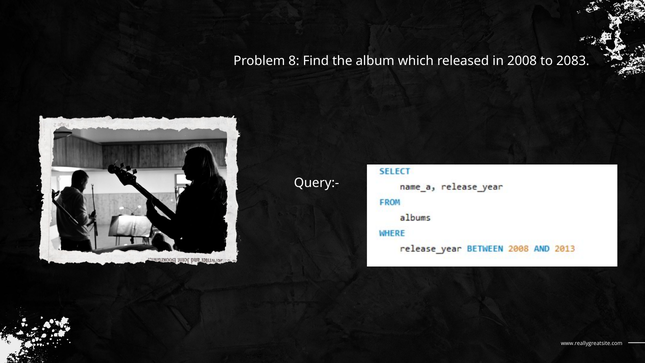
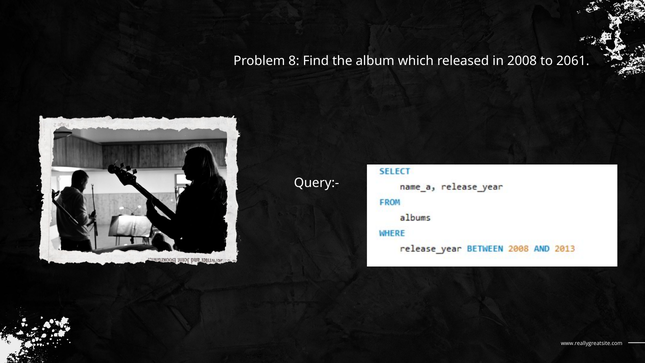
2083: 2083 -> 2061 (573, 61)
